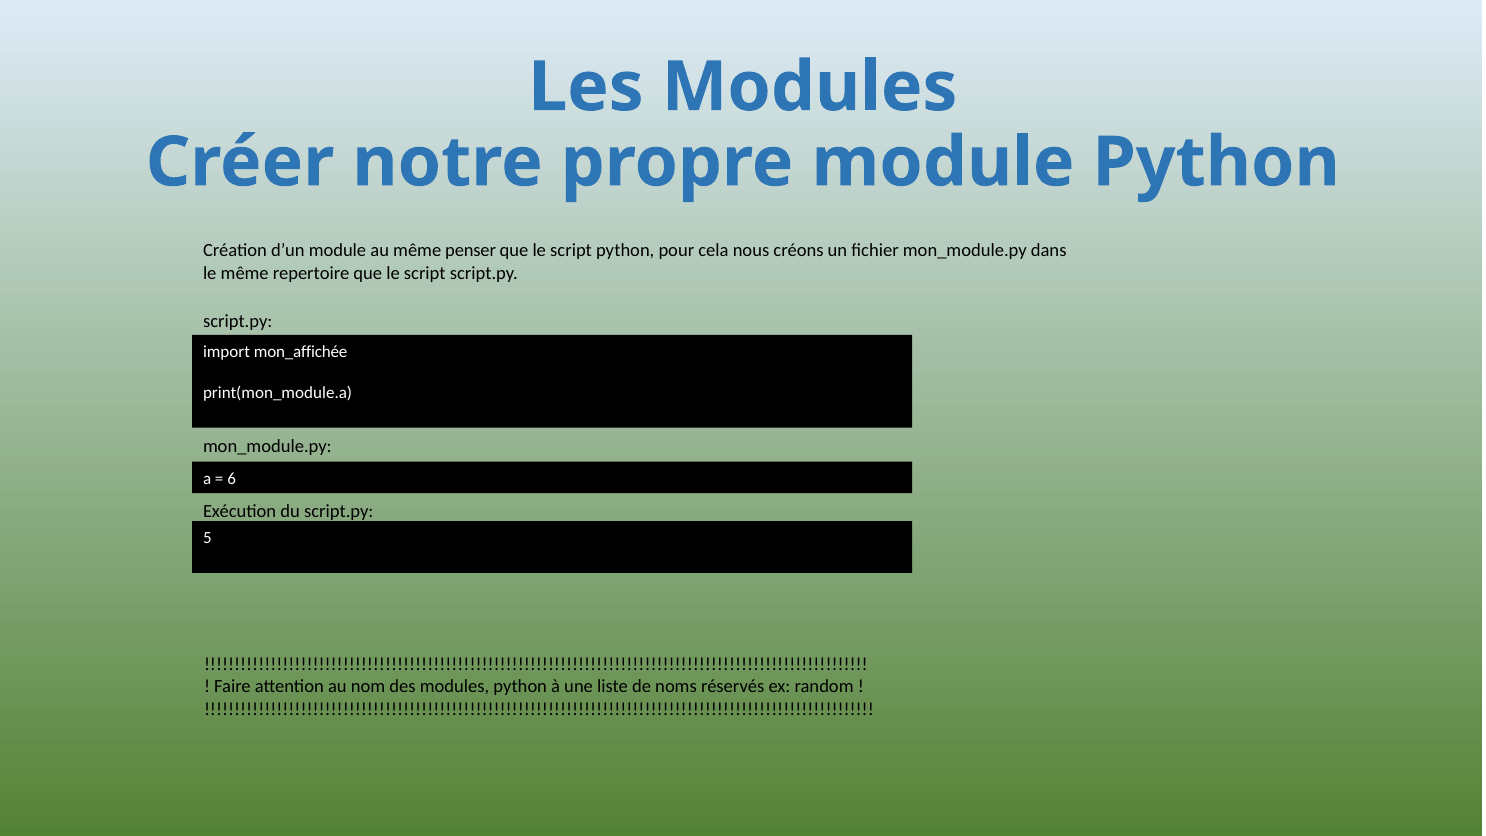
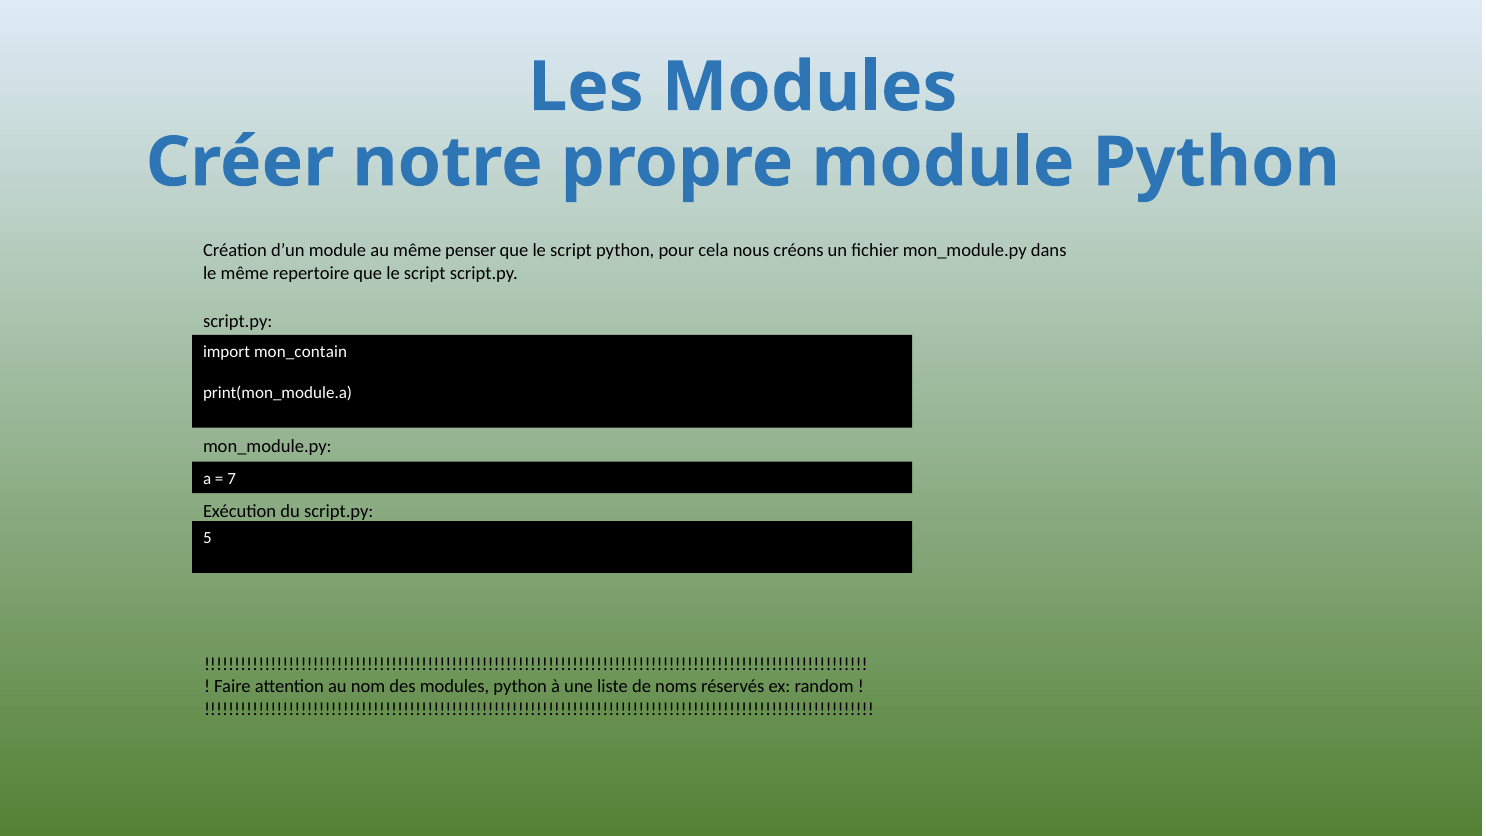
mon_affichée: mon_affichée -> mon_contain (301, 352)
6: 6 -> 7 (232, 478)
